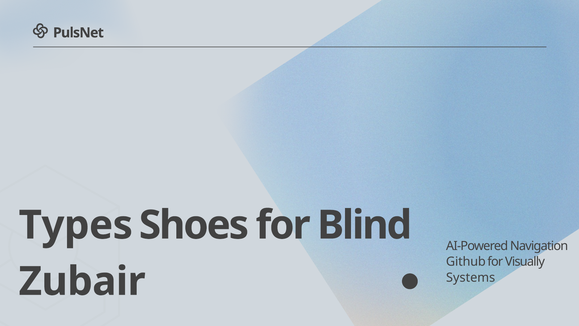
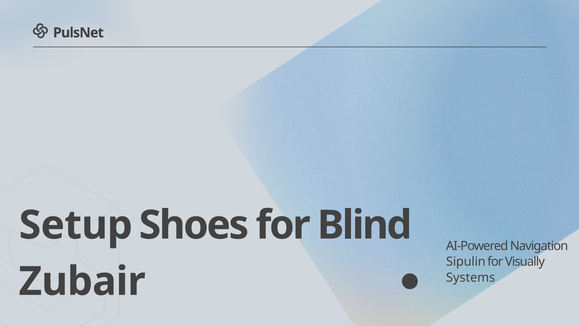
Types: Types -> Setup (76, 225)
Github: Github -> Sipulin (466, 262)
